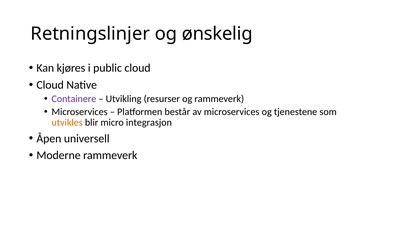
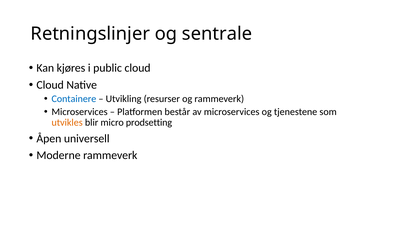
ønskelig: ønskelig -> sentrale (217, 34)
Containere colour: purple -> blue (74, 99)
integrasjon: integrasjon -> prodsetting (149, 122)
